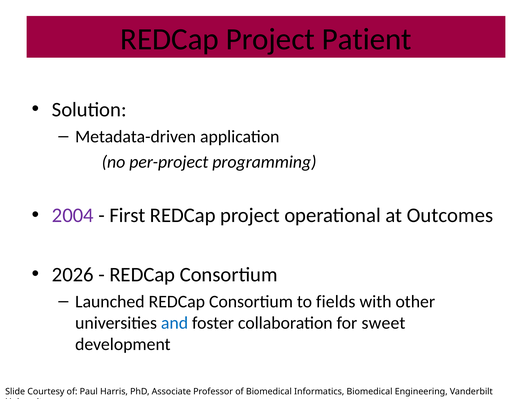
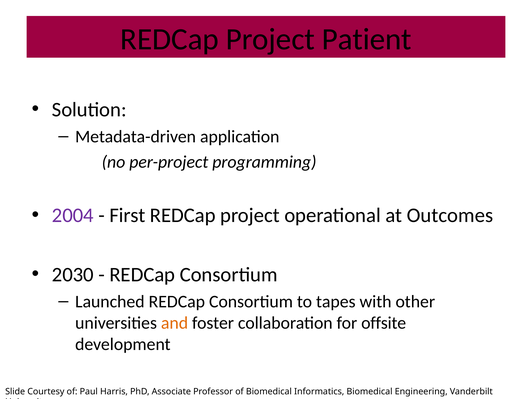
2026: 2026 -> 2030 (73, 275)
fields: fields -> tapes (336, 302)
and colour: blue -> orange (175, 323)
sweet: sweet -> offsite (384, 323)
